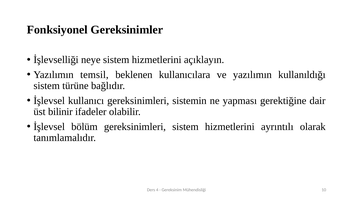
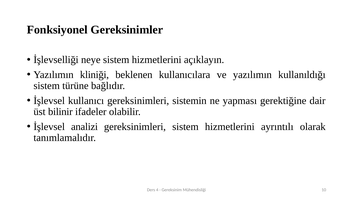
temsil: temsil -> kliniği (94, 74)
bölüm: bölüm -> analizi (84, 126)
